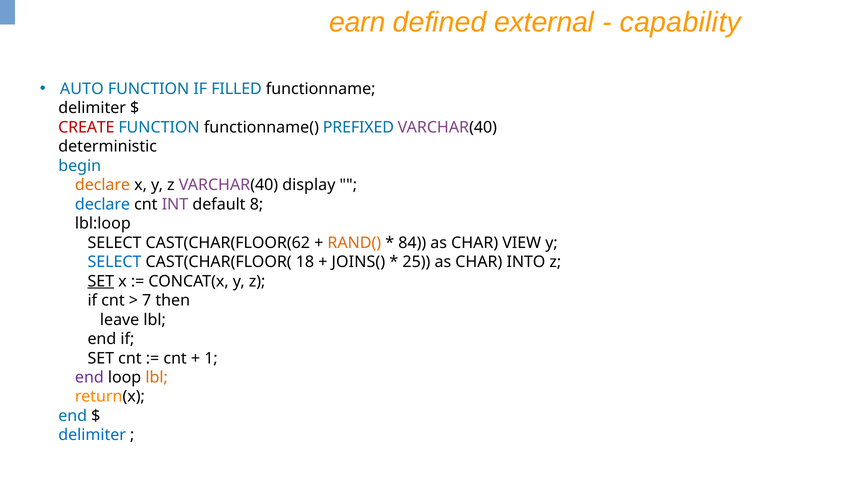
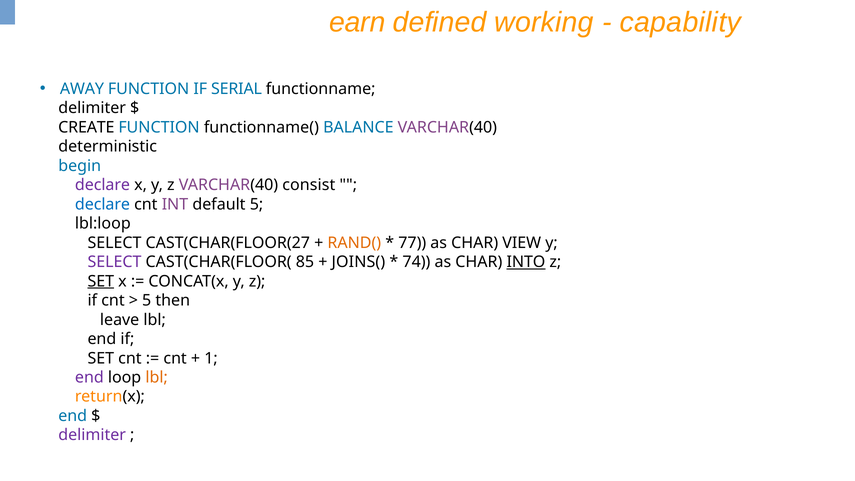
external: external -> working (544, 22)
AUTO: AUTO -> AWAY (82, 89)
FILLED: FILLED -> SERIAL (237, 89)
CREATE colour: red -> black (86, 127)
PREFIXED: PREFIXED -> BALANCE (358, 127)
declare colour: orange -> purple (103, 185)
display: display -> consist (309, 185)
default 8: 8 -> 5 (256, 204)
CAST(CHAR(FLOOR(62: CAST(CHAR(FLOOR(62 -> CAST(CHAR(FLOOR(27 (228, 243)
84: 84 -> 77 (412, 243)
SELECT colour: blue -> purple (114, 262)
18: 18 -> 85 (305, 262)
25: 25 -> 74 (416, 262)
INTO underline: none -> present (526, 262)
7: 7 -> 5 (147, 300)
delimiter colour: blue -> purple (92, 435)
